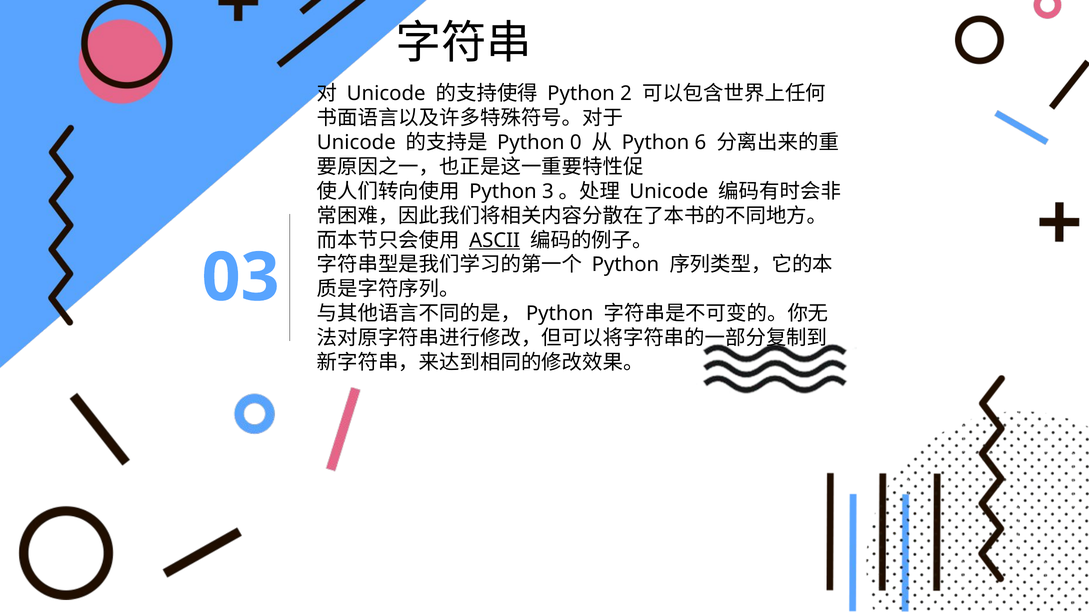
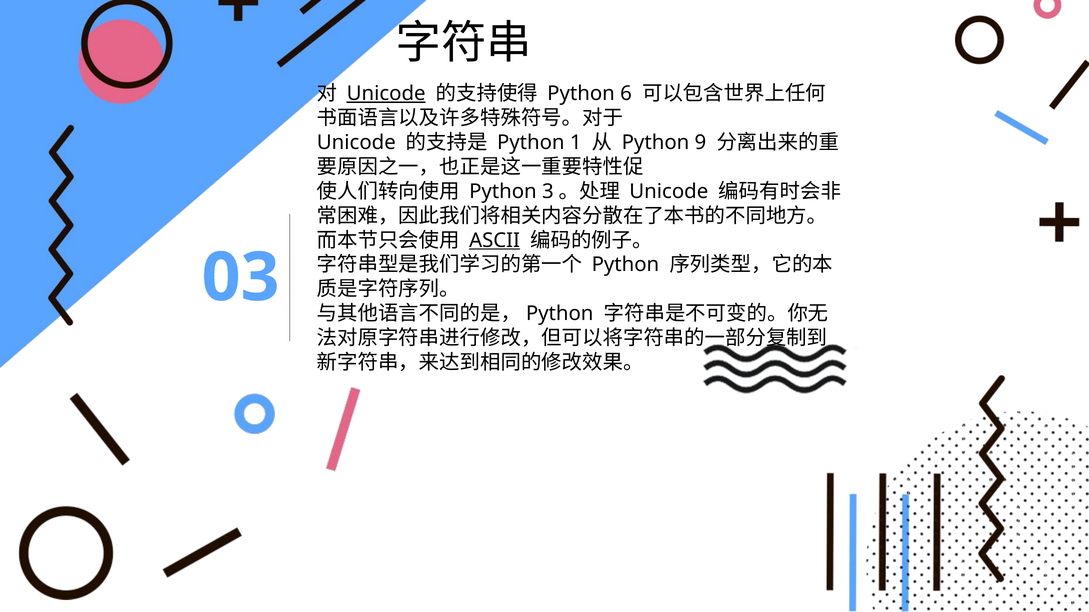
Unicode underline: none -> present (386, 93)
2: 2 -> 6 (626, 93)
0: 0 -> 1 (576, 142)
6: 6 -> 9 (700, 142)
